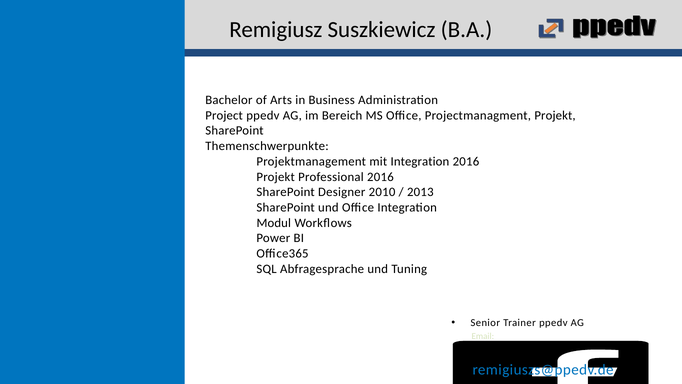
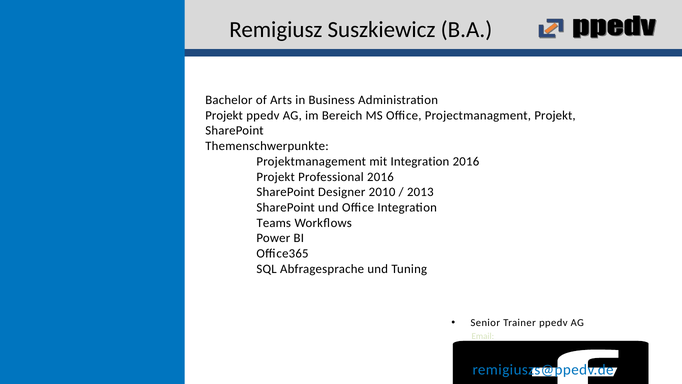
Project: Project -> Projekt (224, 115)
Modul: Modul -> Teams (274, 223)
